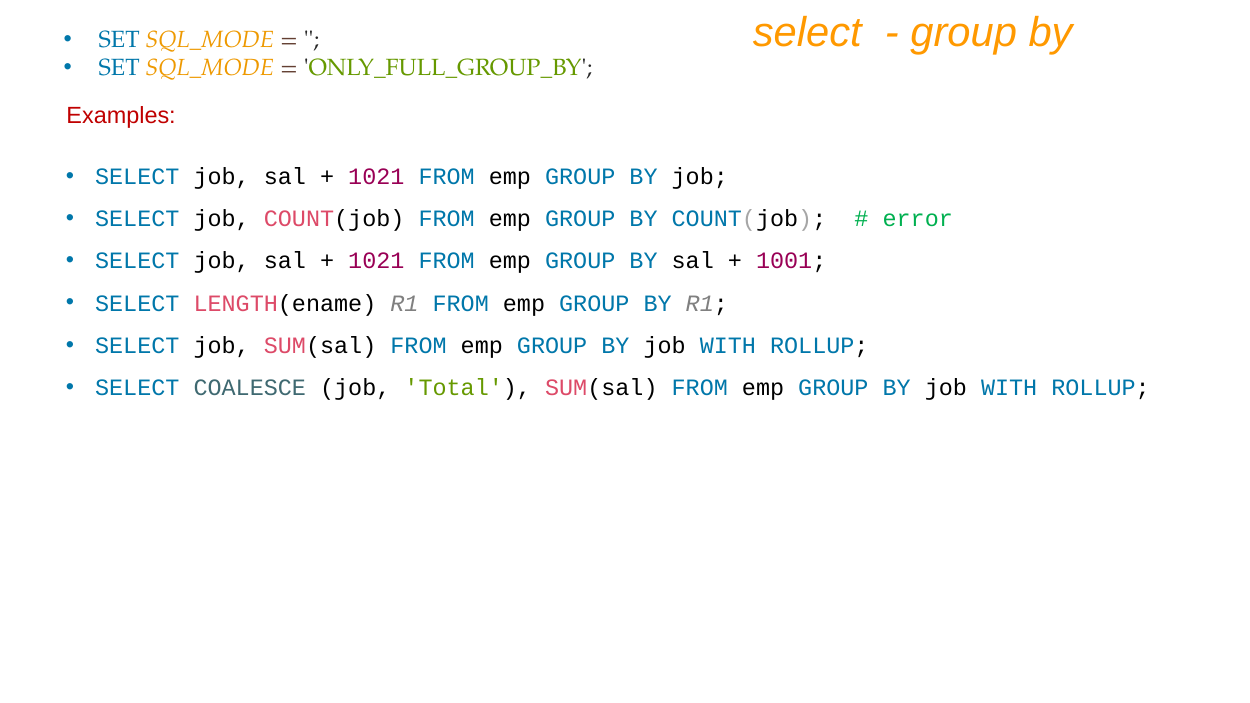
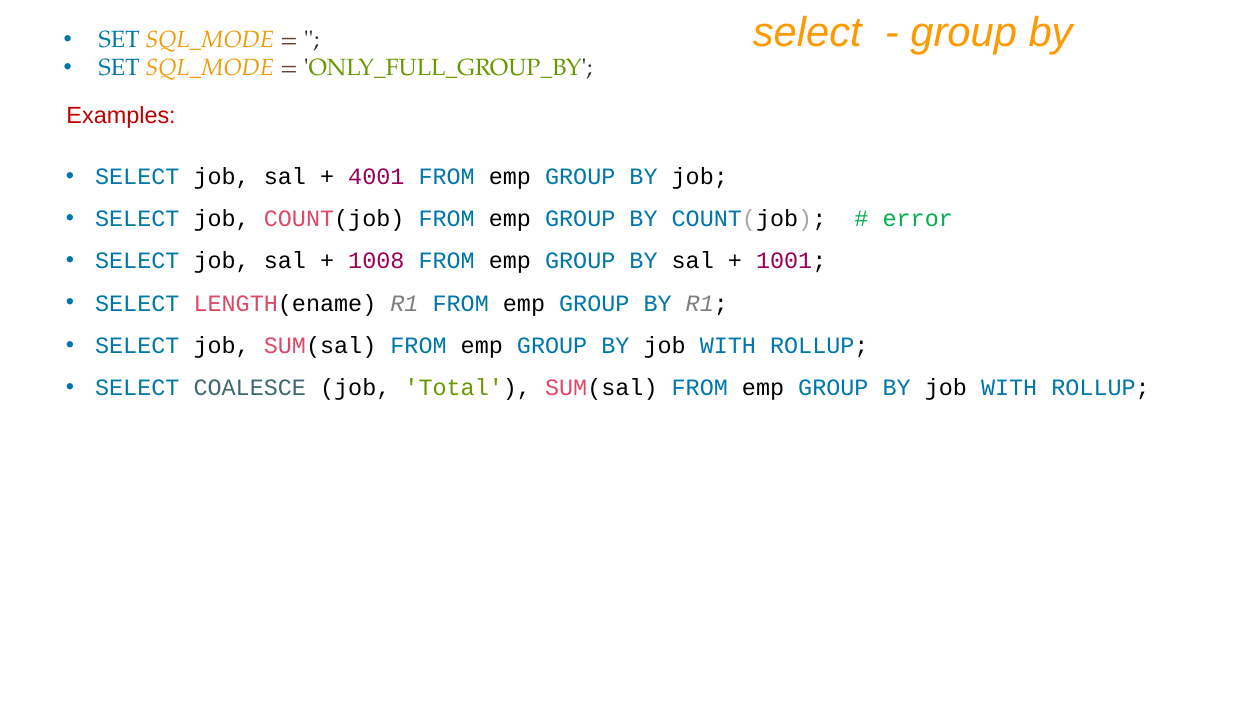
1021: 1021 -> 4001 (376, 177)
1021: 1021 -> 1008 (376, 261)
